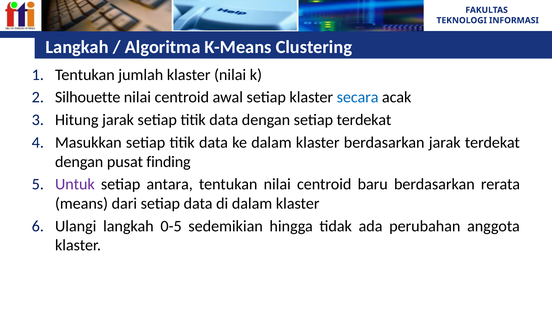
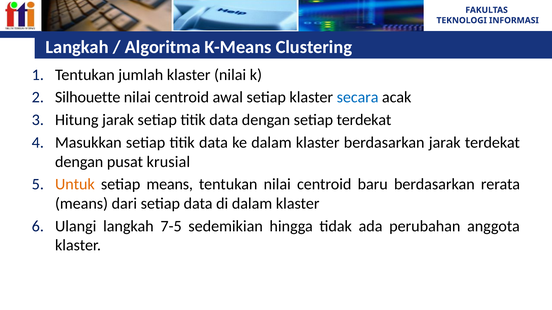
finding: finding -> krusial (168, 162)
Untuk colour: purple -> orange (75, 185)
setiap antara: antara -> means (170, 185)
0-5: 0-5 -> 7-5 (171, 226)
